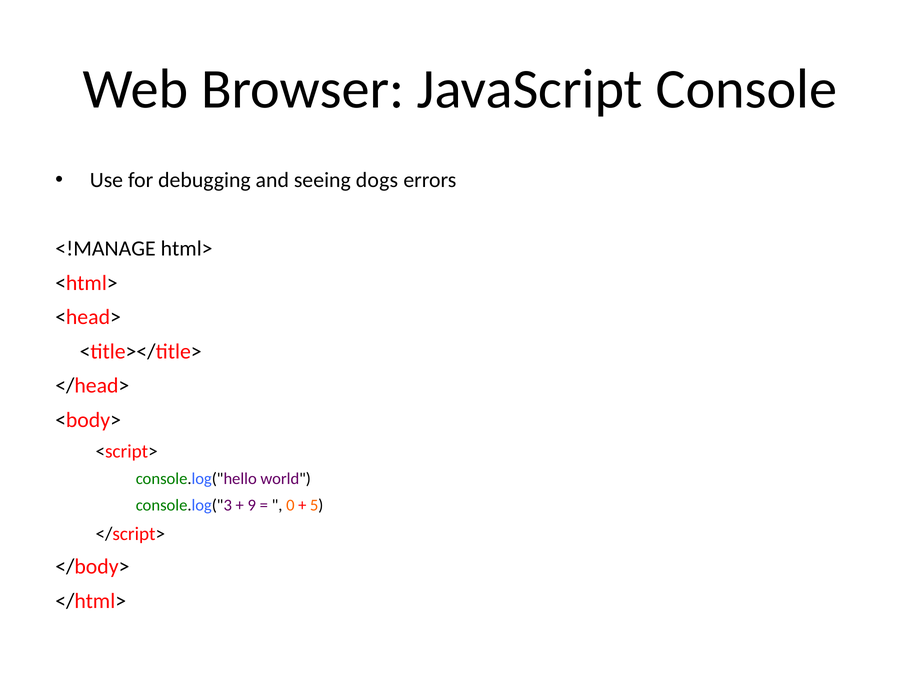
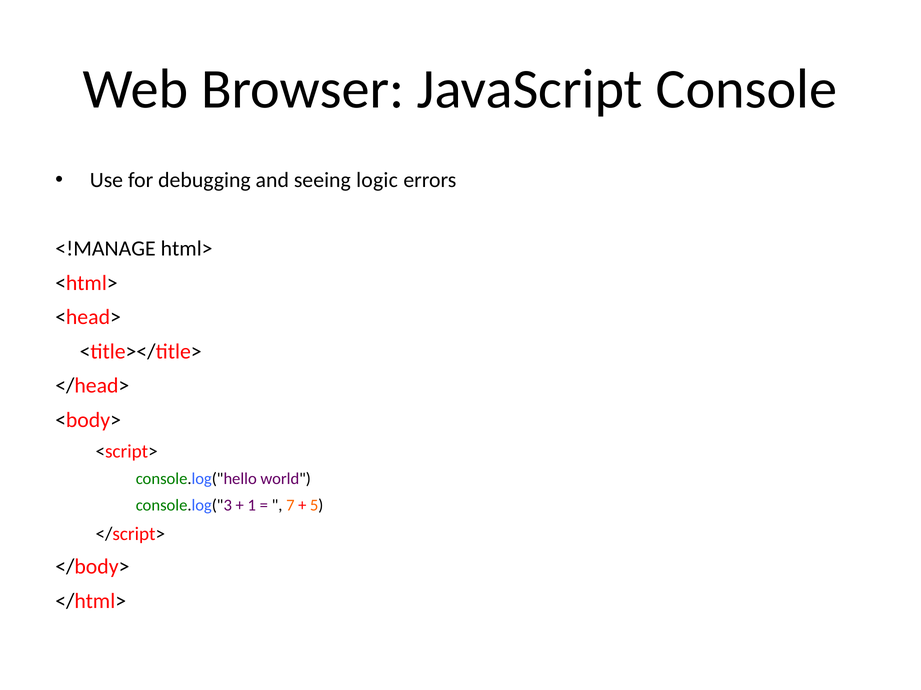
dogs: dogs -> logic (377, 180)
9: 9 -> 1 (252, 506)
0: 0 -> 7 (290, 506)
